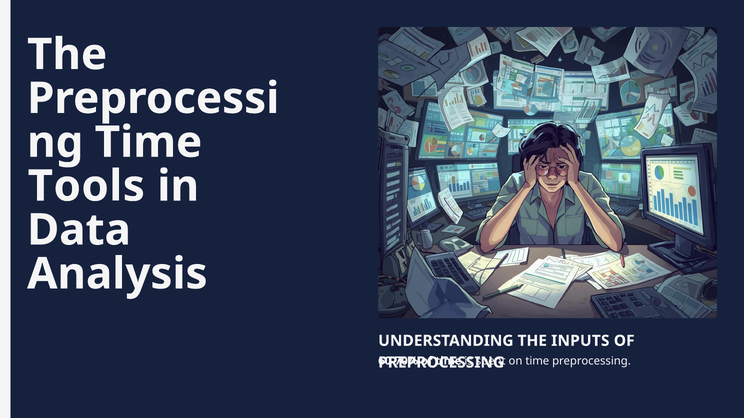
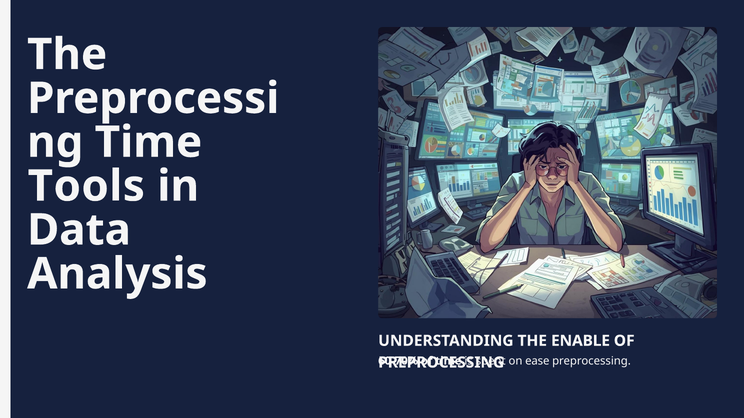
INPUTS: INPUTS -> ENABLE (581, 341)
on time: time -> ease (537, 361)
